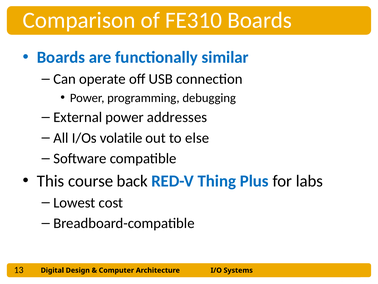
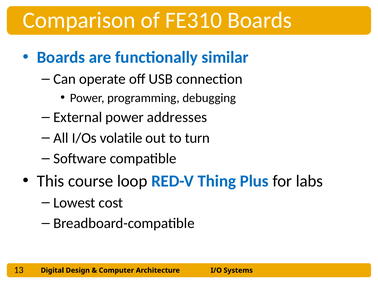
else: else -> turn (197, 138)
back: back -> loop (132, 181)
